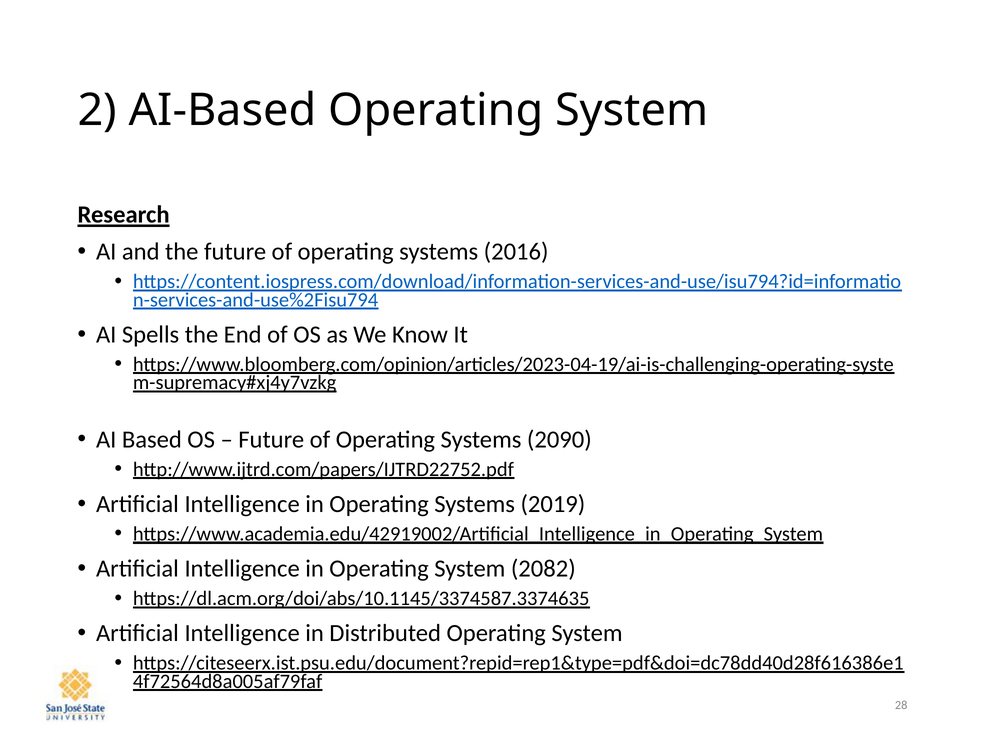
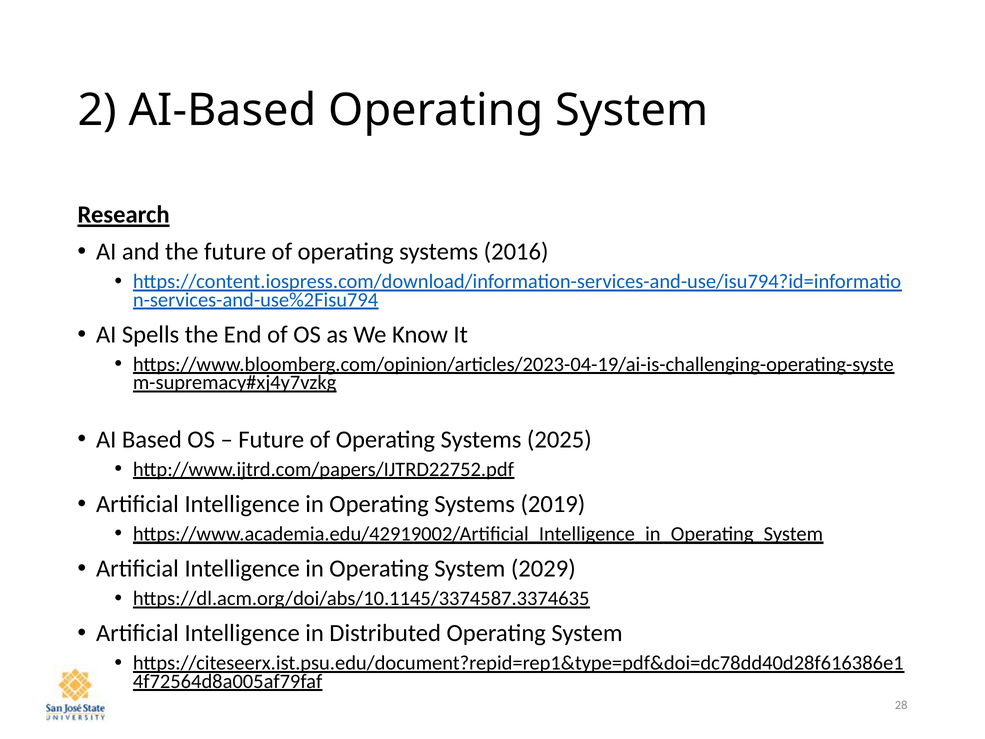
2090: 2090 -> 2025 (559, 439)
2082: 2082 -> 2029 (543, 568)
